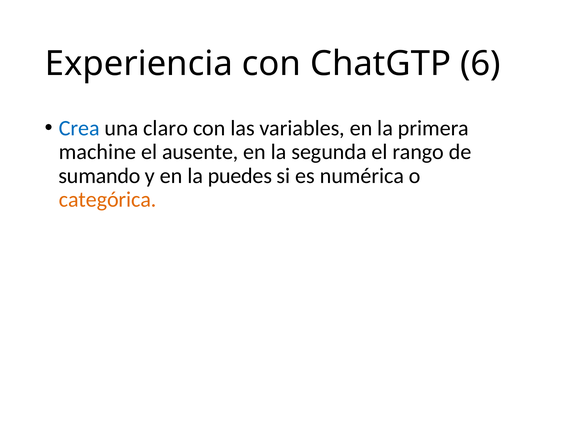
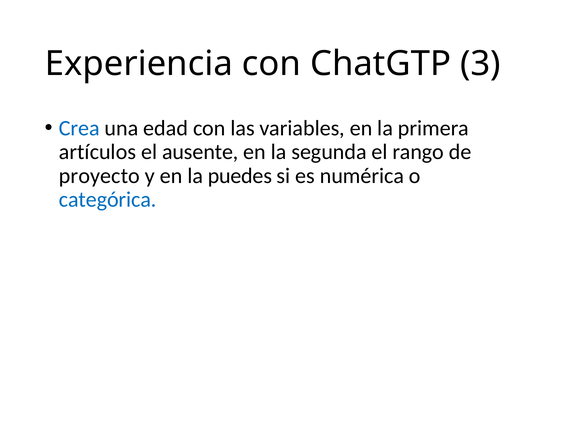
6: 6 -> 3 (480, 64)
claro: claro -> edad (166, 128)
machine: machine -> artículos (97, 152)
sumando: sumando -> proyecto (99, 176)
categórica colour: orange -> blue (108, 200)
